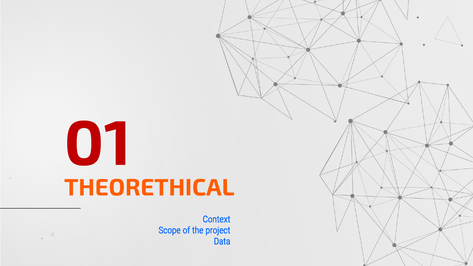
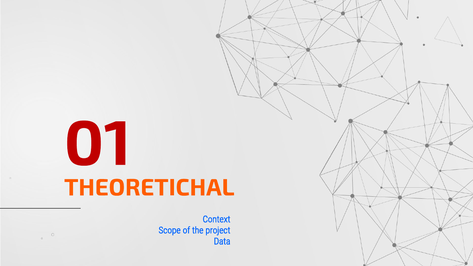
THEORETHICAL: THEORETHICAL -> THEORETICHAL (149, 188)
